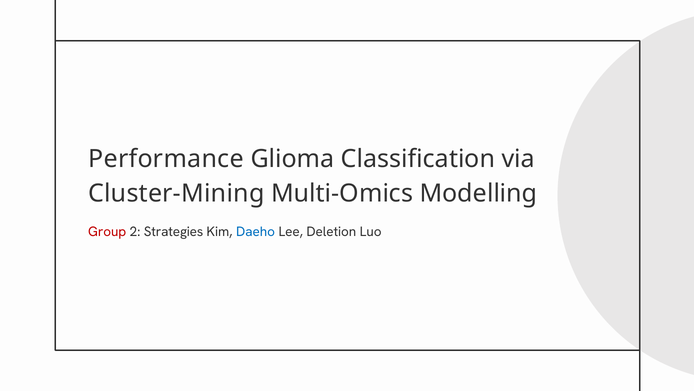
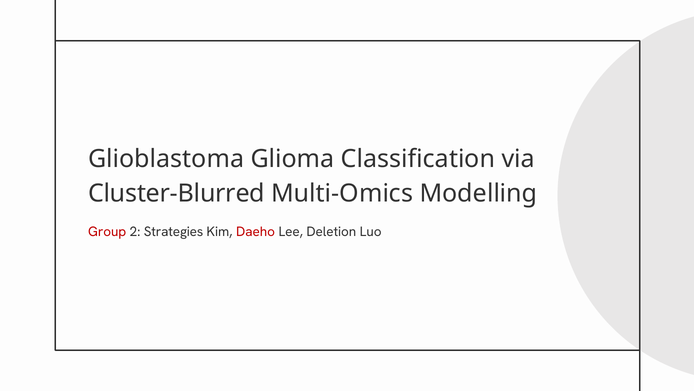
Performance: Performance -> Glioblastoma (166, 159)
Cluster-Mining: Cluster-Mining -> Cluster-Blurred (176, 193)
Daeho colour: blue -> red (256, 232)
